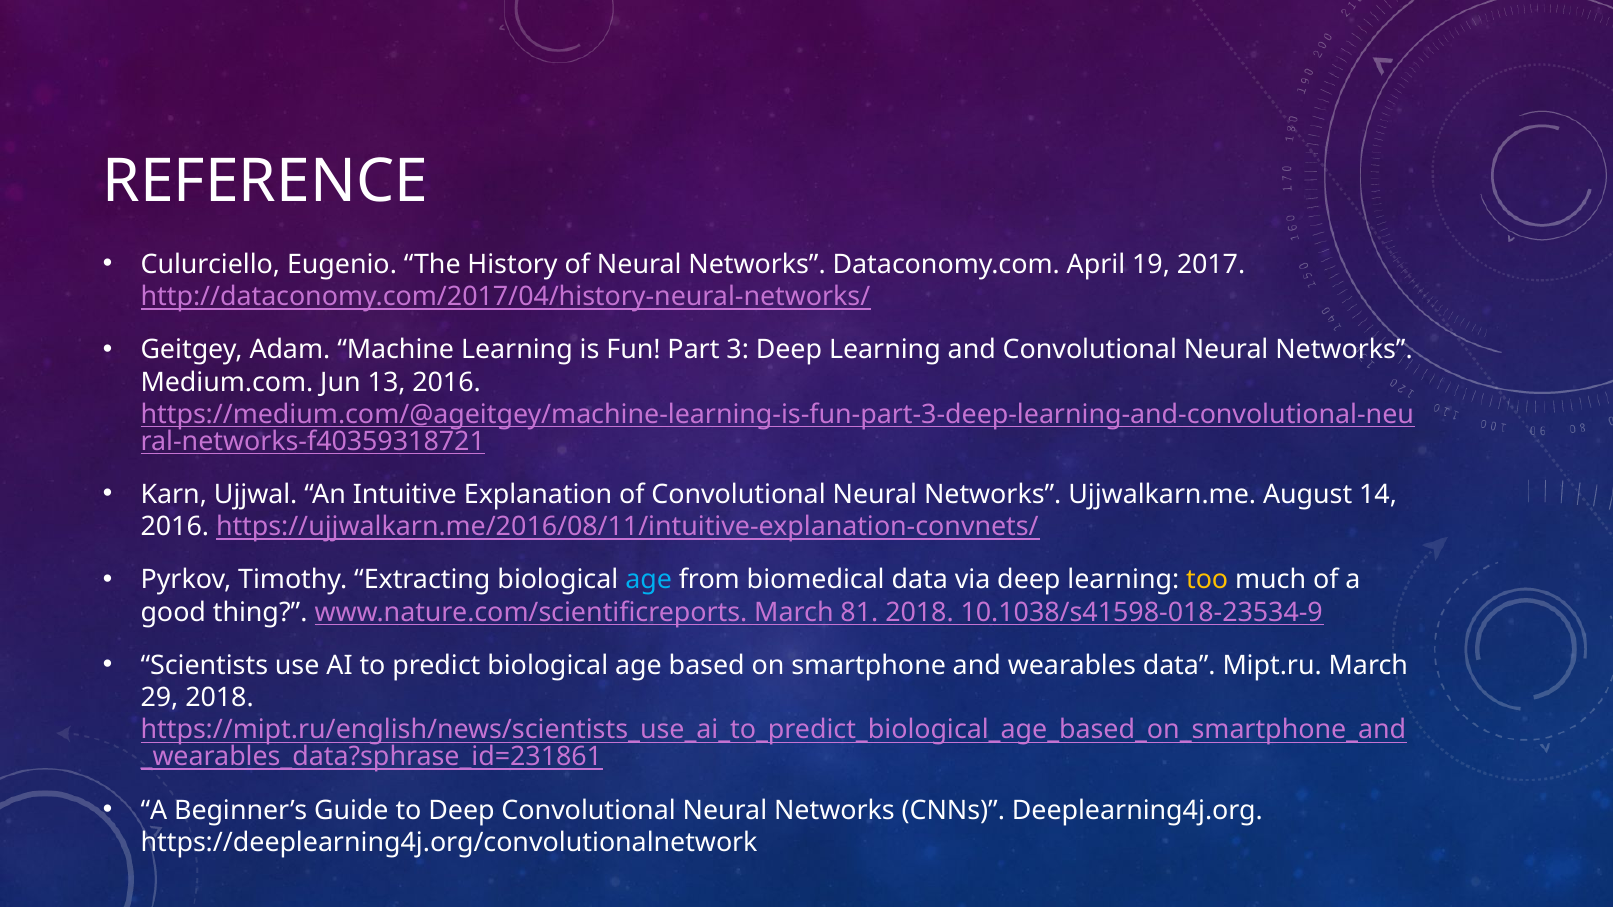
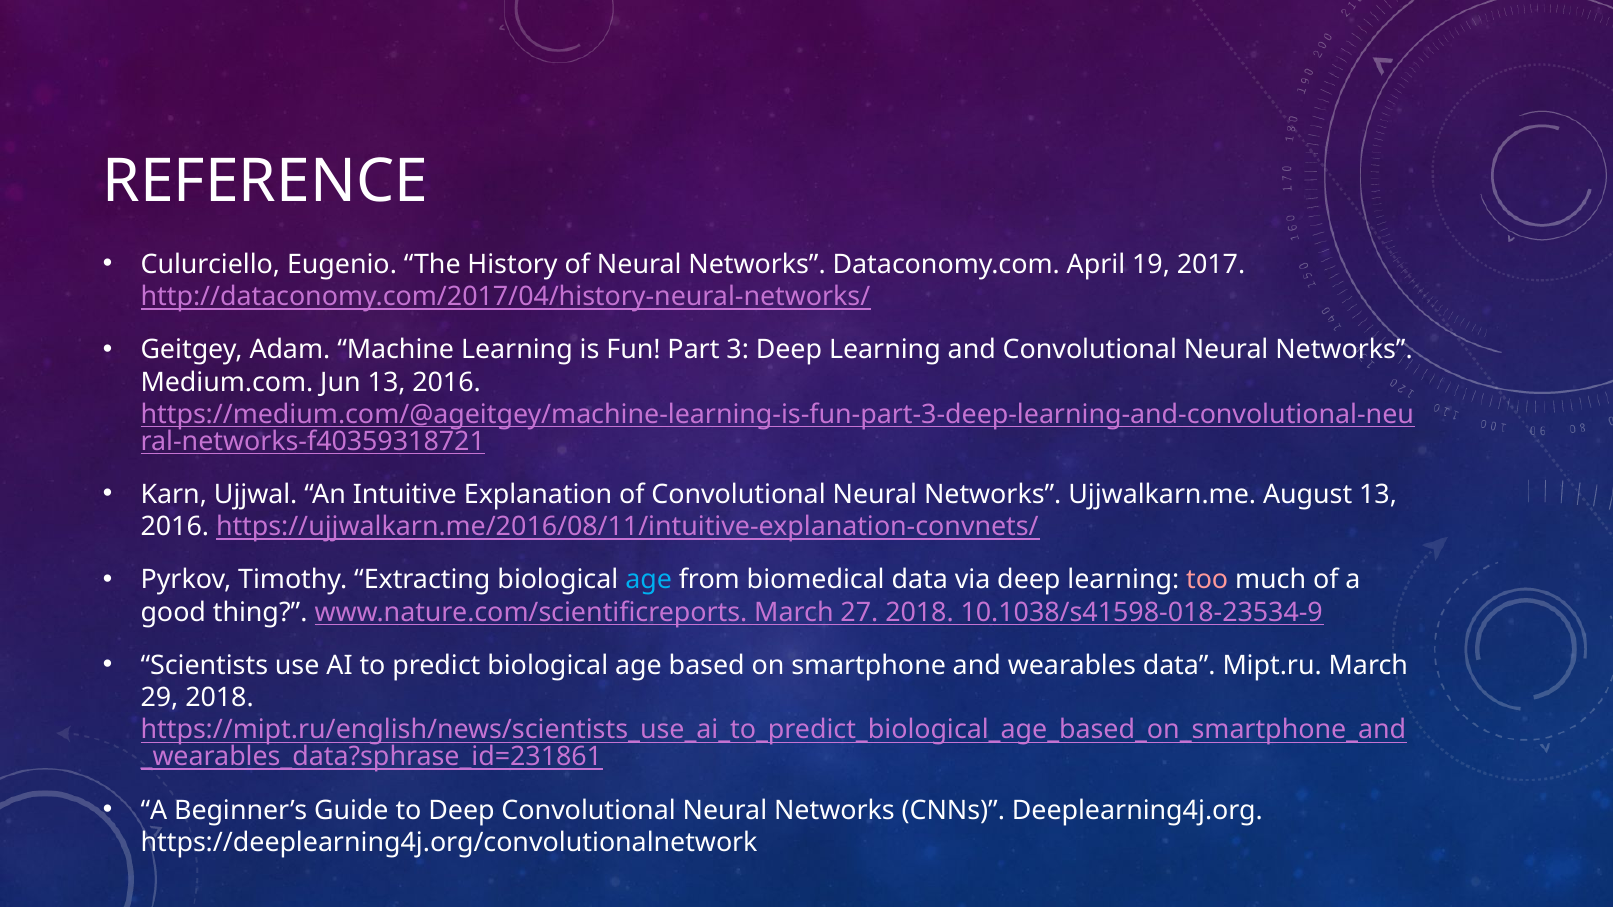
August 14: 14 -> 13 (1378, 495)
too colour: yellow -> pink (1207, 580)
81: 81 -> 27 (859, 612)
